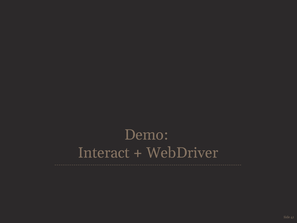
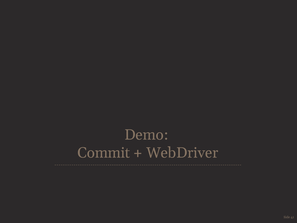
Interact: Interact -> Commit (104, 153)
